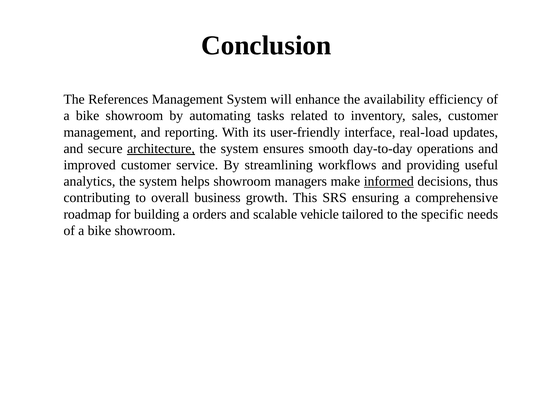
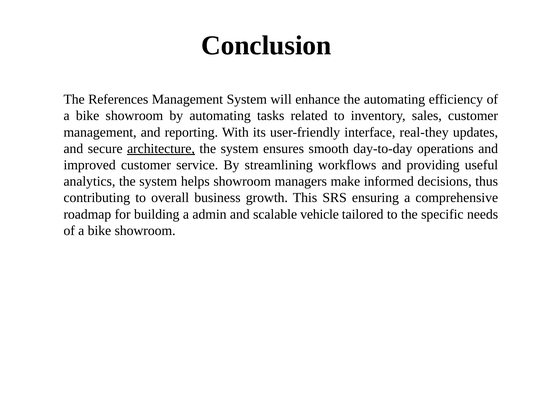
the availability: availability -> automating (394, 99)
real-load: real-load -> real-they (424, 132)
informed underline: present -> none (389, 181)
orders: orders -> admin (210, 214)
